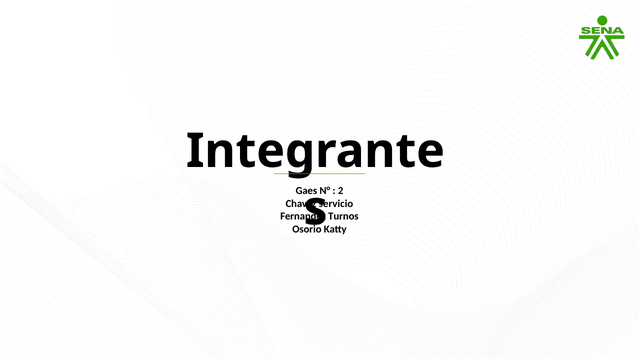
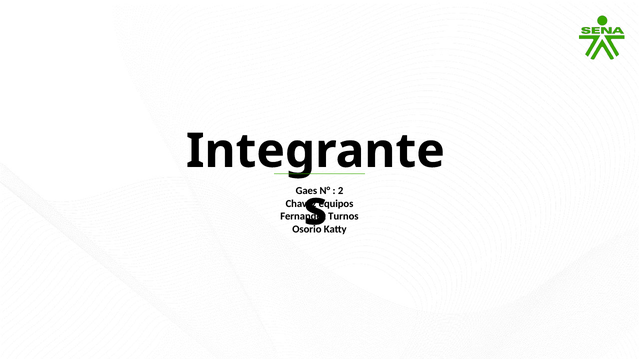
servicio: servicio -> equipos (336, 204)
